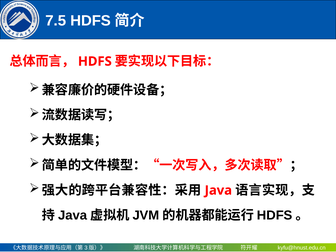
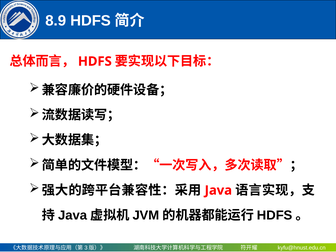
7.5: 7.5 -> 8.9 (56, 21)
